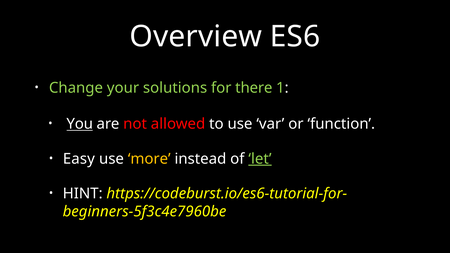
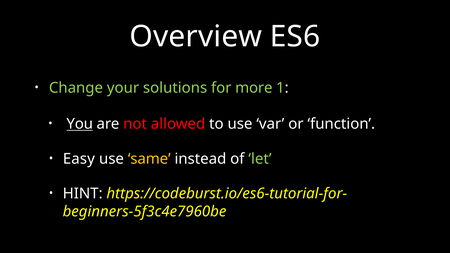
there: there -> more (254, 88)
more: more -> same (149, 159)
let underline: present -> none (260, 159)
